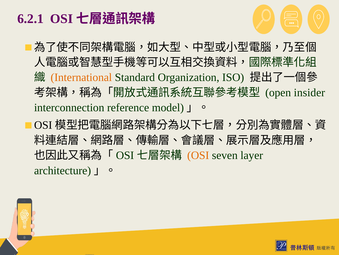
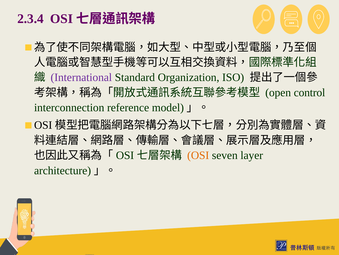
6.2.1: 6.2.1 -> 2.3.4 (30, 19)
International colour: orange -> purple (81, 77)
insider: insider -> control (310, 92)
